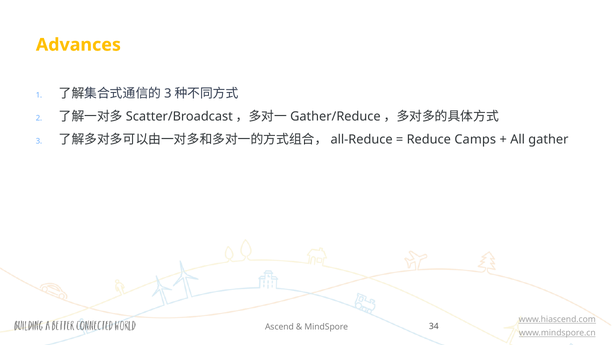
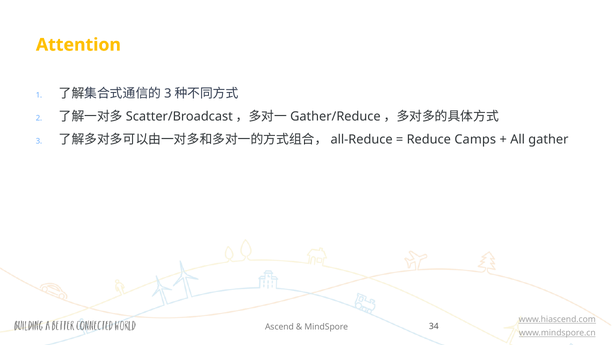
Advances: Advances -> Attention (78, 45)
